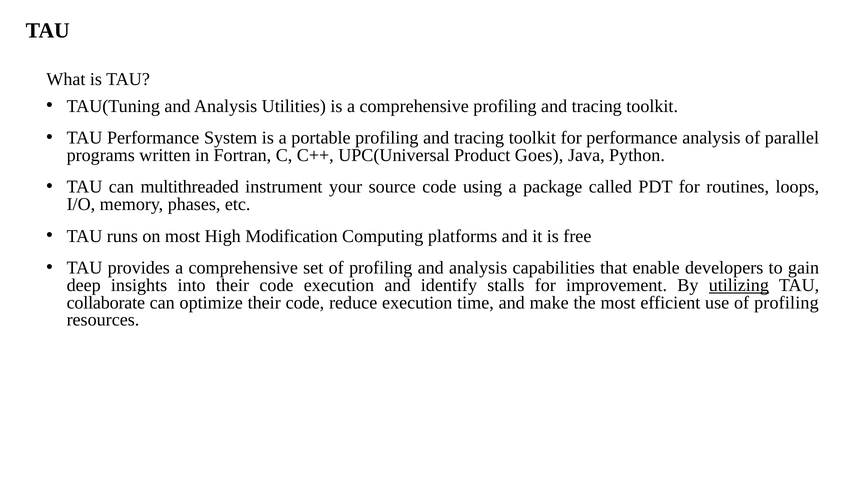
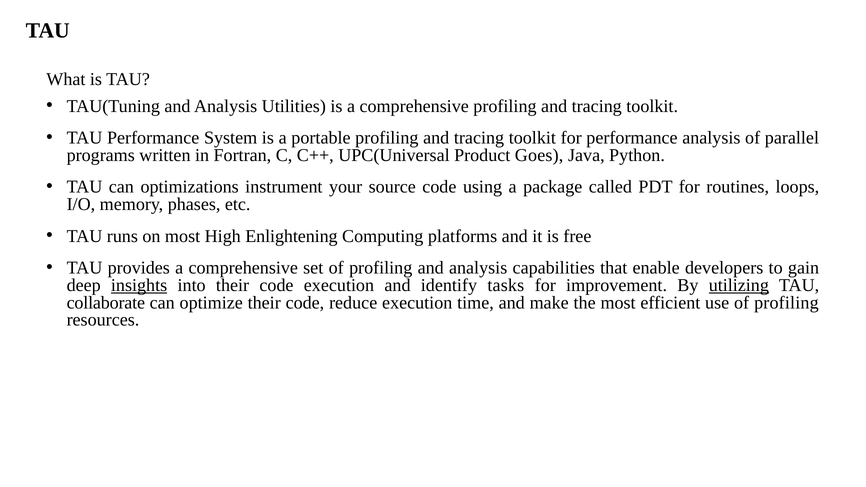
multithreaded: multithreaded -> optimizations (190, 187)
Modification: Modification -> Enlightening (291, 236)
insights underline: none -> present (139, 285)
stalls: stalls -> tasks (506, 285)
